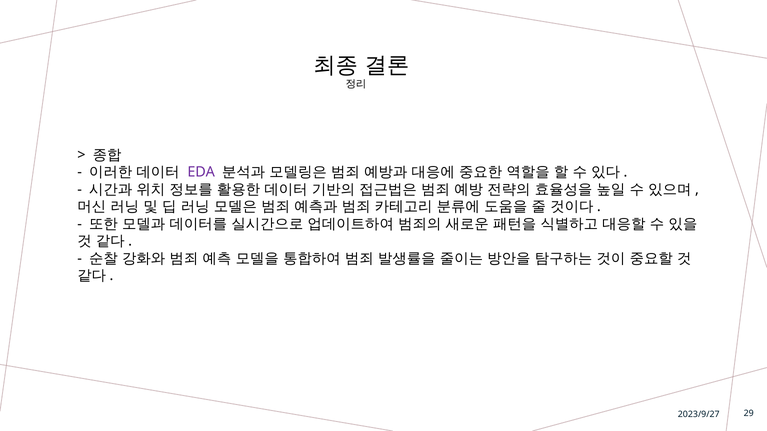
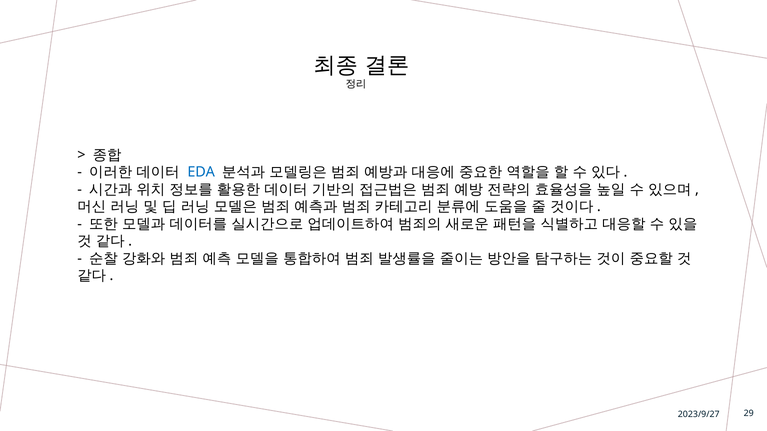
EDA colour: purple -> blue (201, 172)
